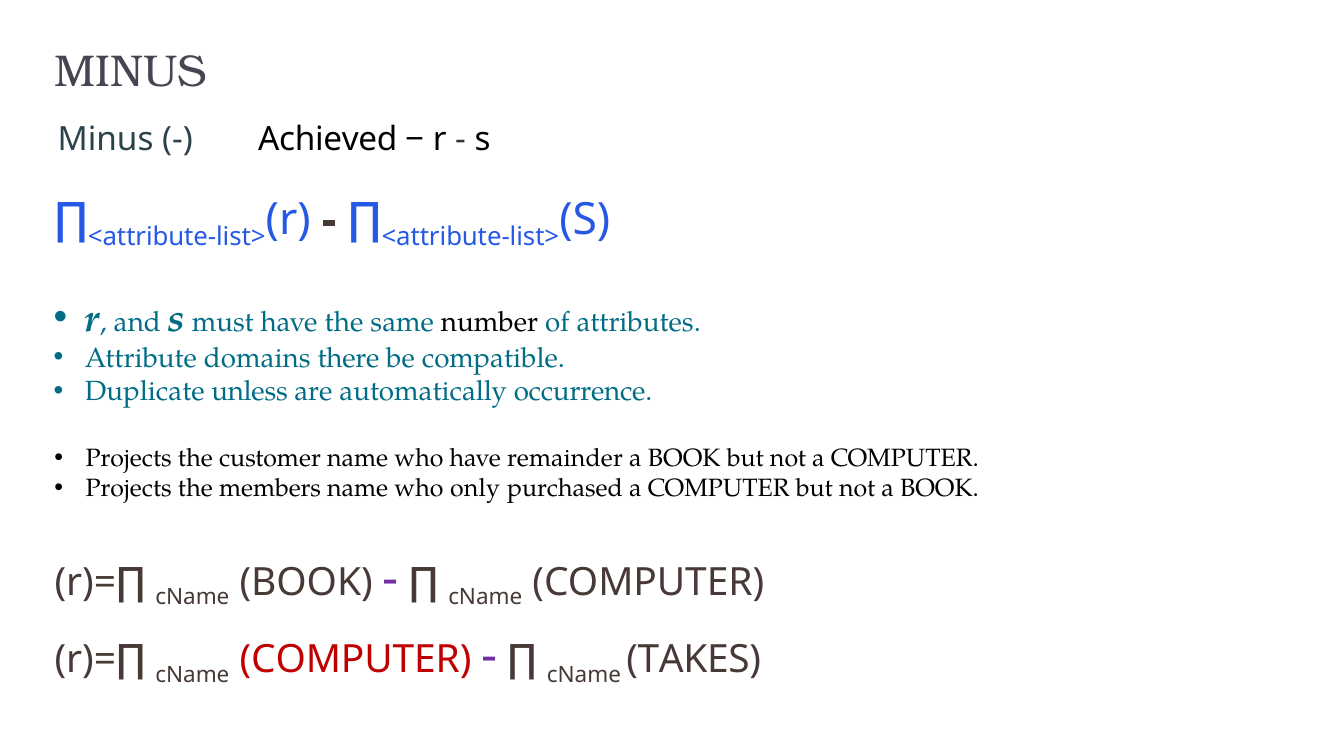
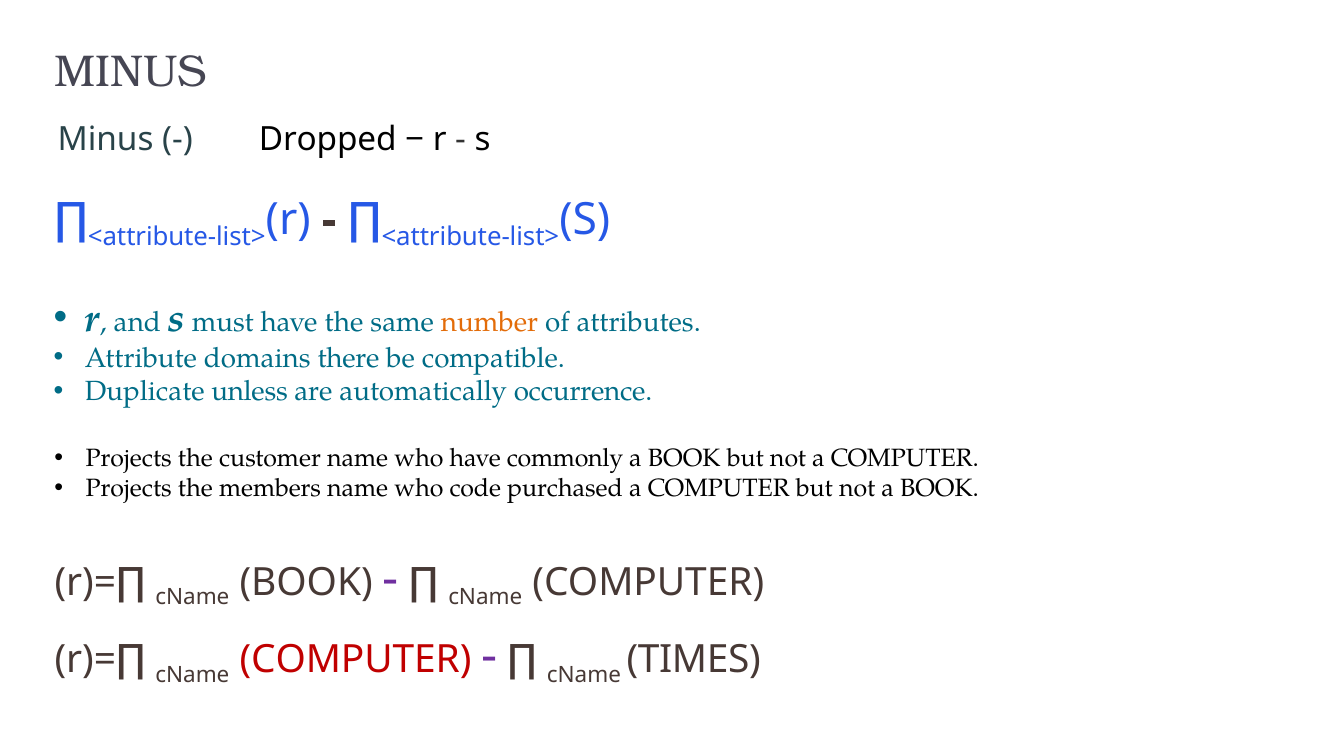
Achieved: Achieved -> Dropped (328, 139)
number colour: black -> orange (490, 323)
remainder: remainder -> commonly (565, 458)
only: only -> code (475, 488)
TAKES: TAKES -> TIMES (694, 660)
